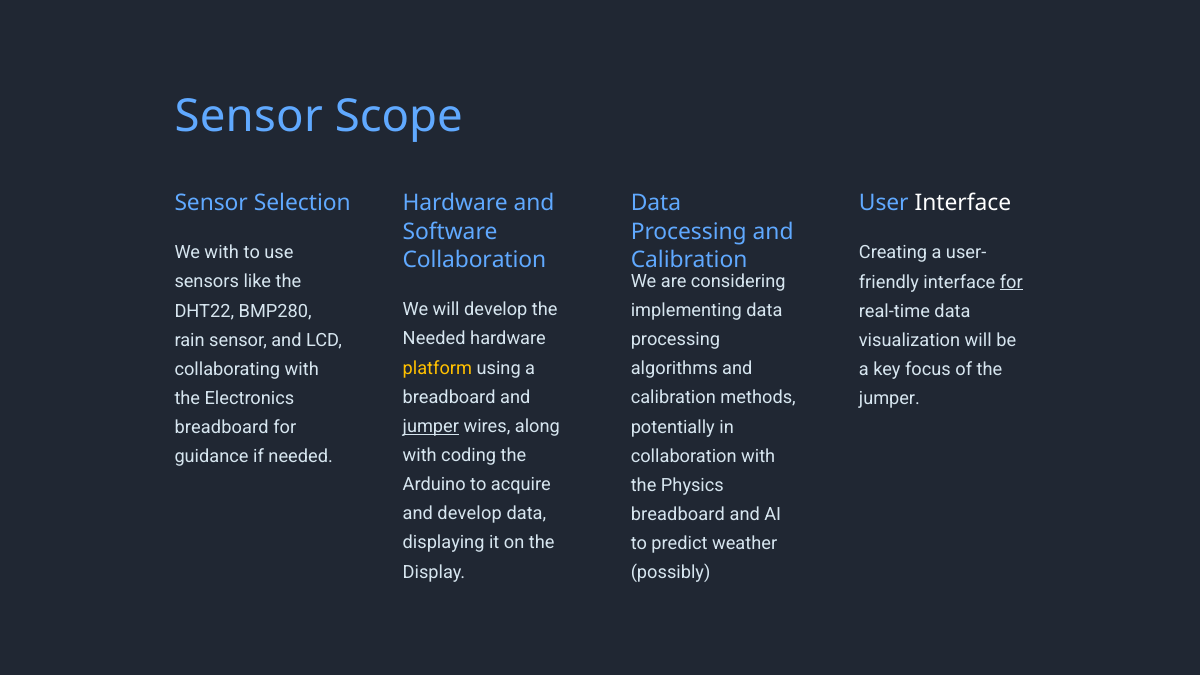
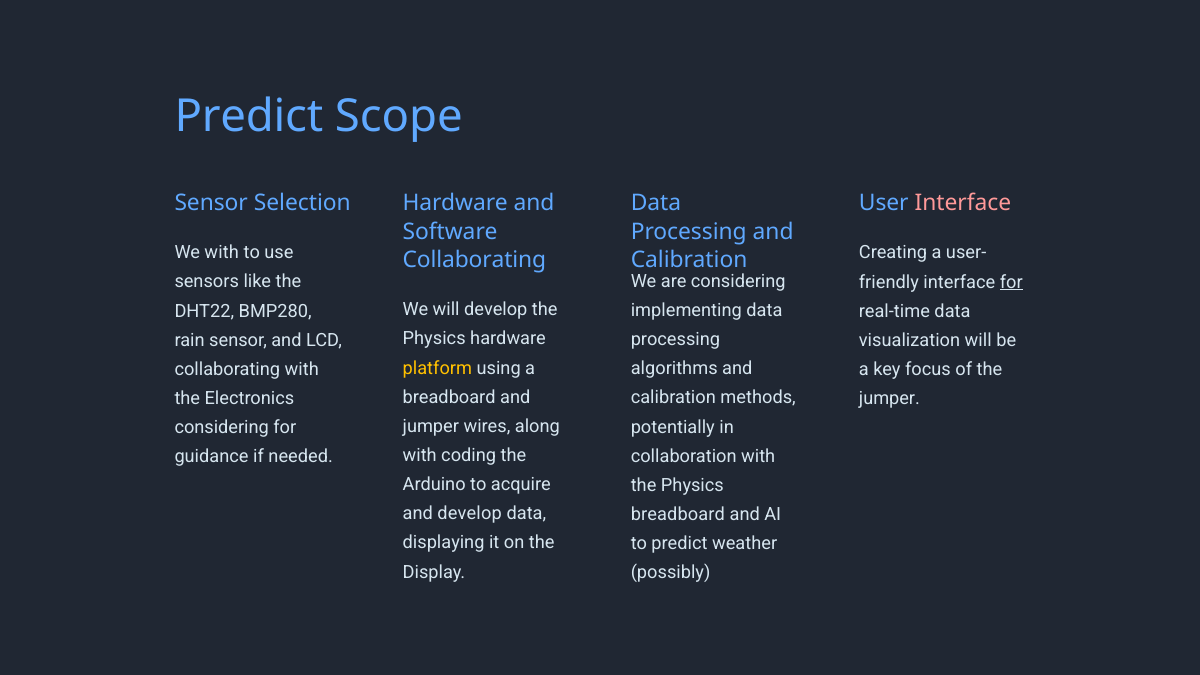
Sensor: Sensor -> Predict (249, 117)
Interface colour: white -> pink (963, 203)
Collaboration: Collaboration -> Collaborating (474, 260)
Needed: Needed -> Physics (434, 339)
jumper underline: present -> none (431, 426)
breadboard: breadboard -> considering (222, 428)
